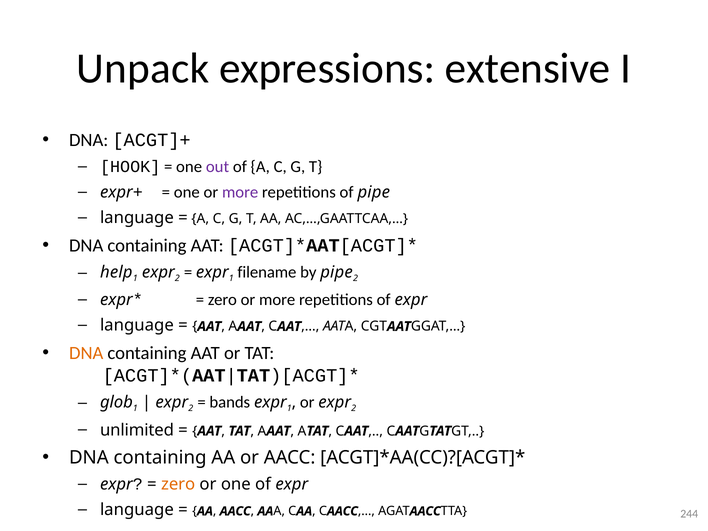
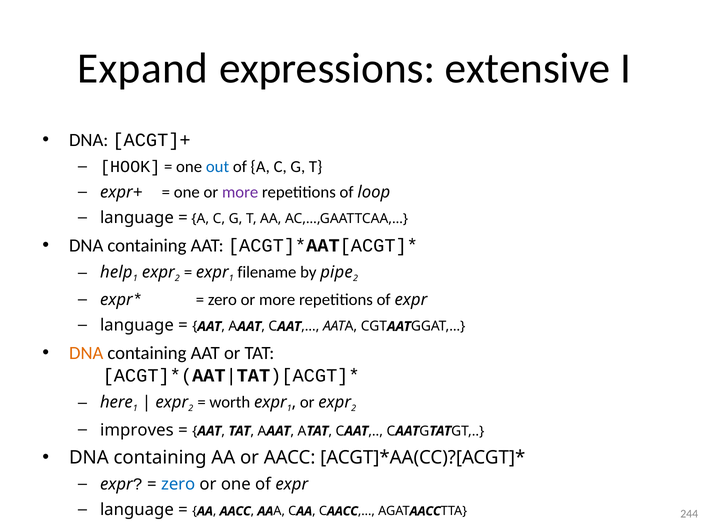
Unpack: Unpack -> Expand (143, 69)
out colour: purple -> blue (218, 167)
of pipe: pipe -> loop (374, 192)
glob: glob -> here (116, 402)
bands: bands -> worth (230, 402)
unlimited: unlimited -> improves (137, 430)
zero colour: orange -> blue (178, 484)
